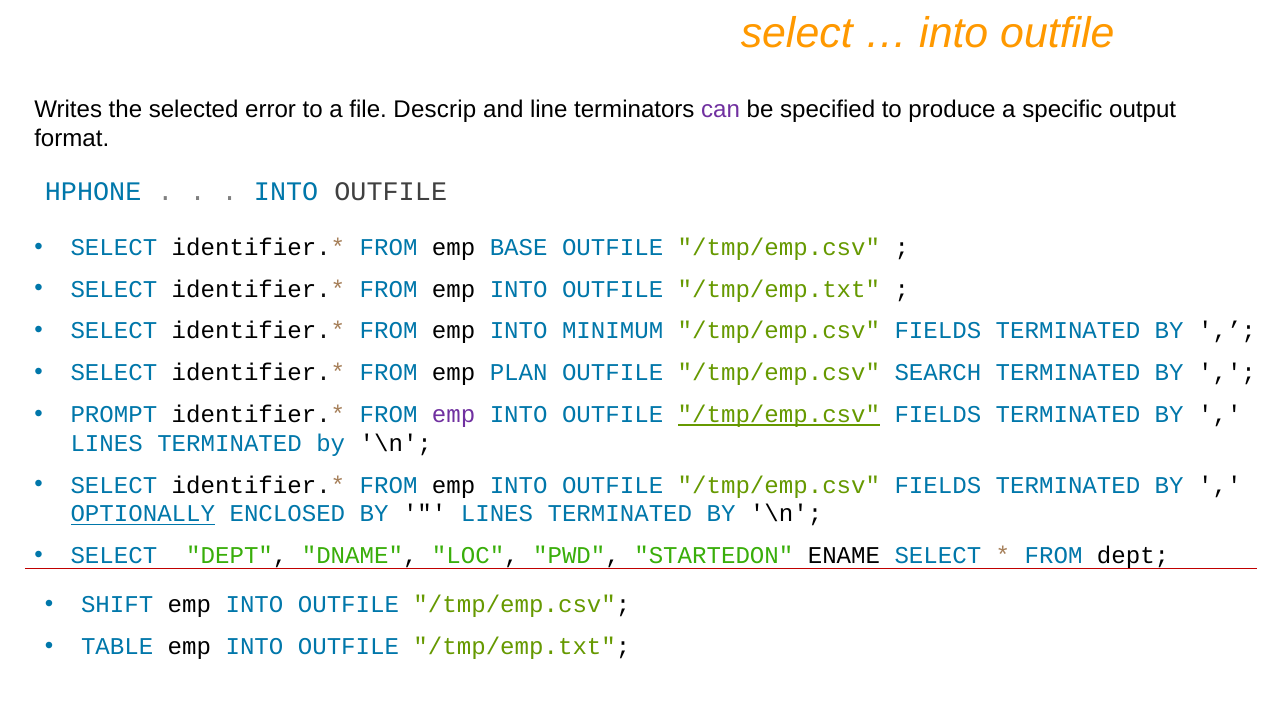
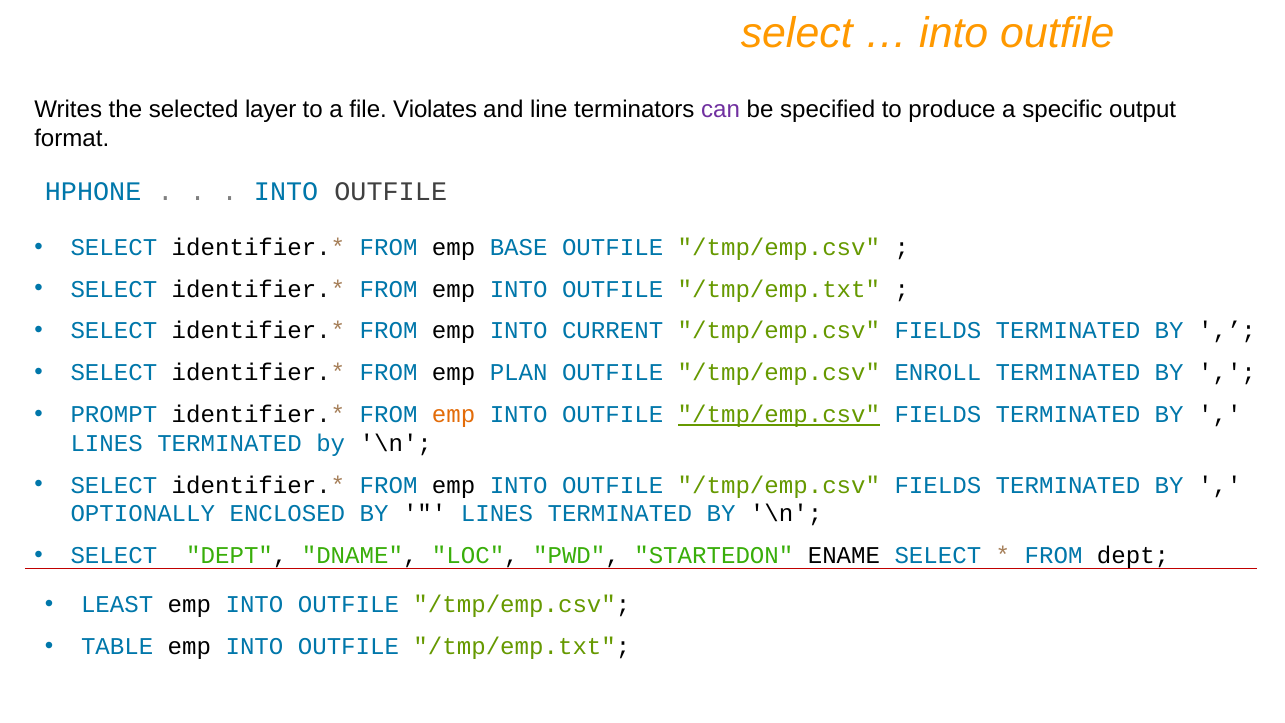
error: error -> layer (271, 109)
Descrip: Descrip -> Violates (435, 109)
MINIMUM: MINIMUM -> CURRENT (613, 331)
SEARCH: SEARCH -> ENROLL (938, 373)
emp colour: purple -> orange (454, 414)
OPTIONALLY underline: present -> none (143, 514)
SHIFT: SHIFT -> LEAST (117, 605)
